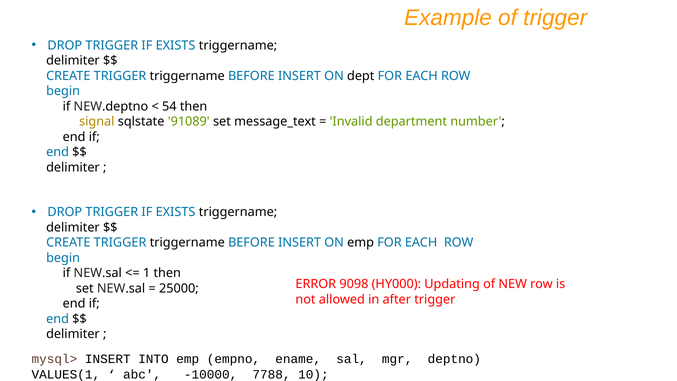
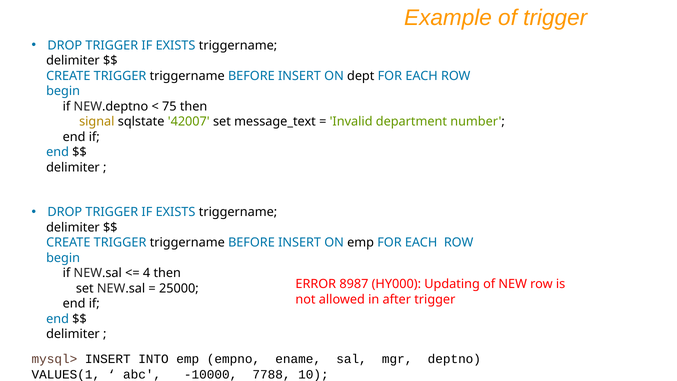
54: 54 -> 75 (169, 106)
91089: 91089 -> 42007 (189, 122)
1: 1 -> 4 (147, 273)
9098: 9098 -> 8987 (354, 284)
